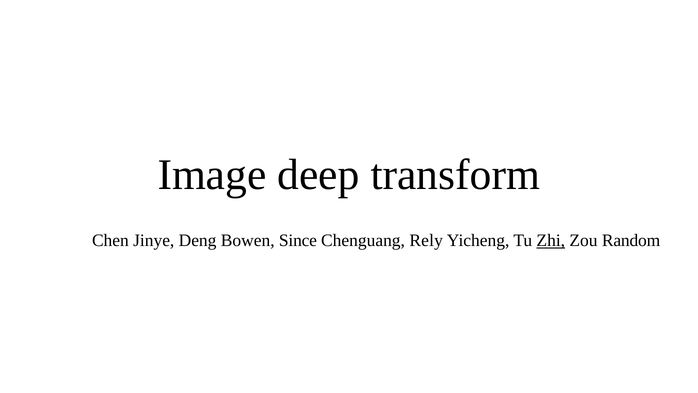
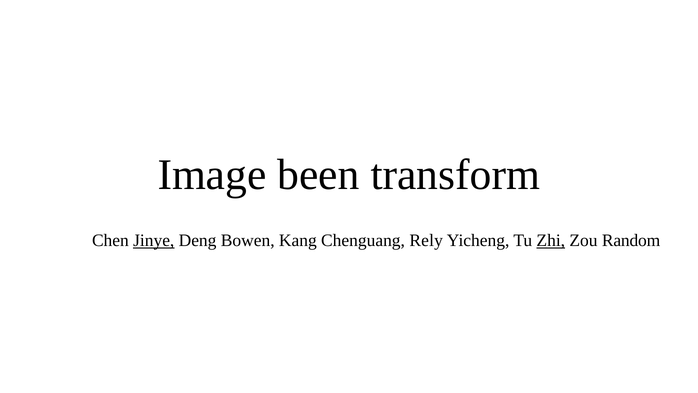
deep: deep -> been (318, 174)
Jinye underline: none -> present (154, 240)
Since: Since -> Kang (298, 240)
